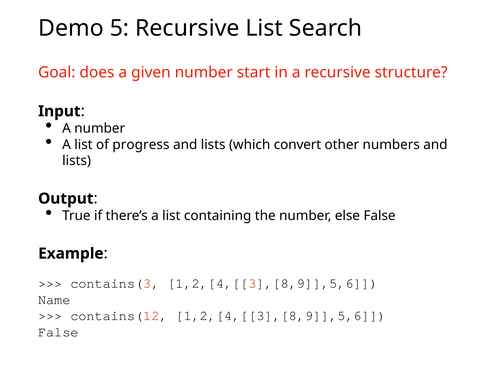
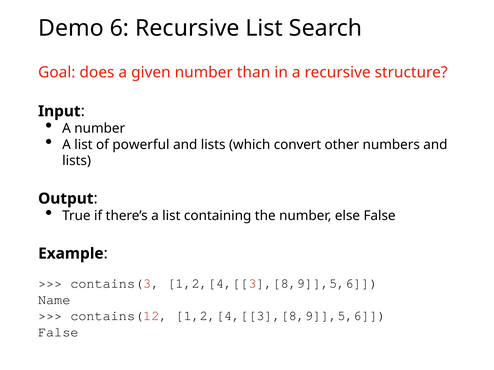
5: 5 -> 6 (119, 28)
start: start -> than (254, 73)
progress: progress -> powerful (141, 145)
